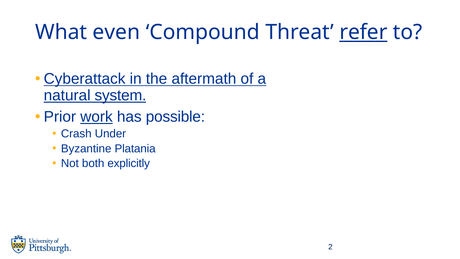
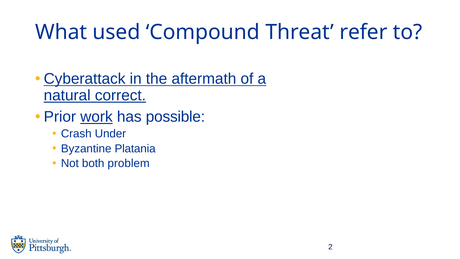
even: even -> used (116, 32)
refer underline: present -> none (363, 32)
system: system -> correct (120, 95)
explicitly: explicitly -> problem (129, 163)
